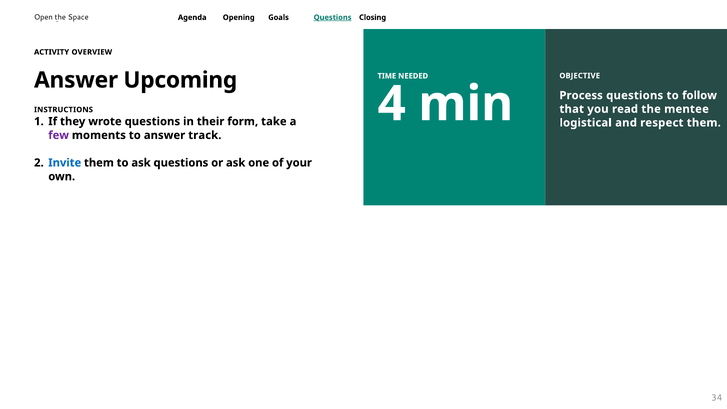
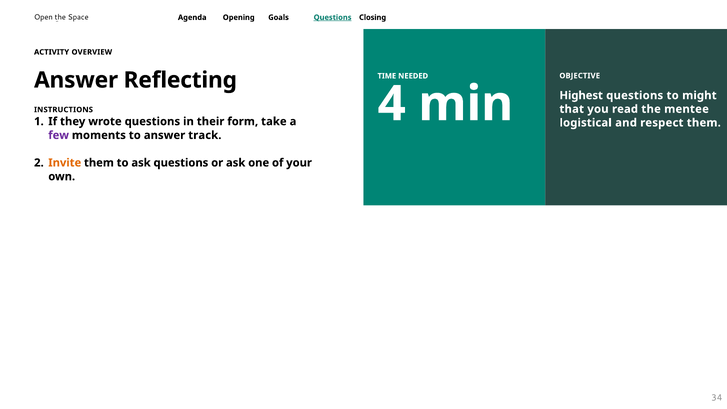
Upcoming: Upcoming -> Reflecting (180, 80)
Process: Process -> Highest (581, 95)
follow: follow -> might (699, 95)
Invite colour: blue -> orange (65, 163)
